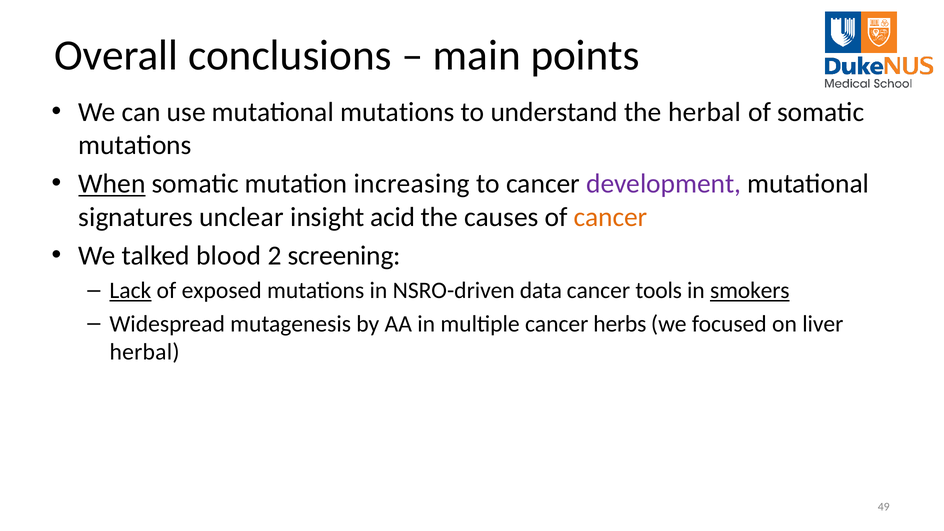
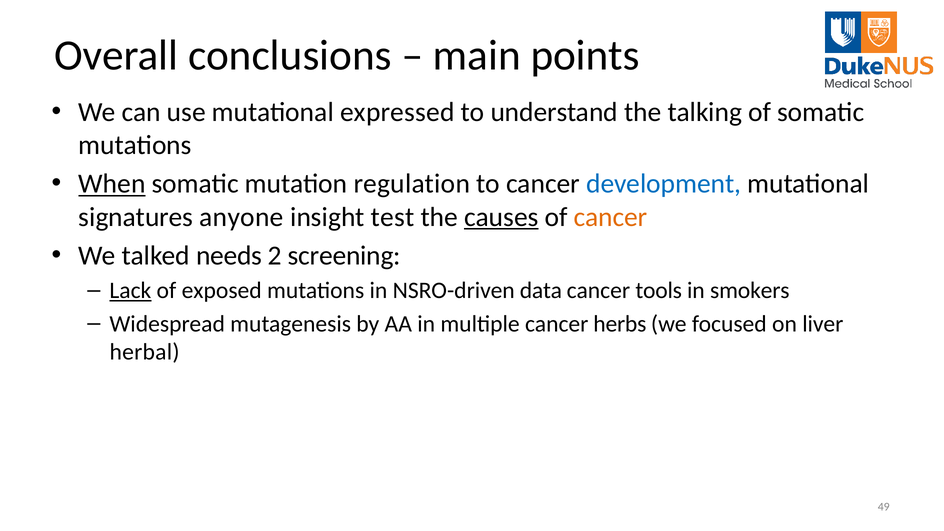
mutational mutations: mutations -> expressed (397, 112)
the herbal: herbal -> talking (705, 112)
increasing: increasing -> regulation (412, 184)
development colour: purple -> blue (664, 184)
unclear: unclear -> anyone (242, 217)
acid: acid -> test (392, 217)
causes underline: none -> present (501, 217)
blood: blood -> needs (229, 256)
smokers underline: present -> none (750, 291)
